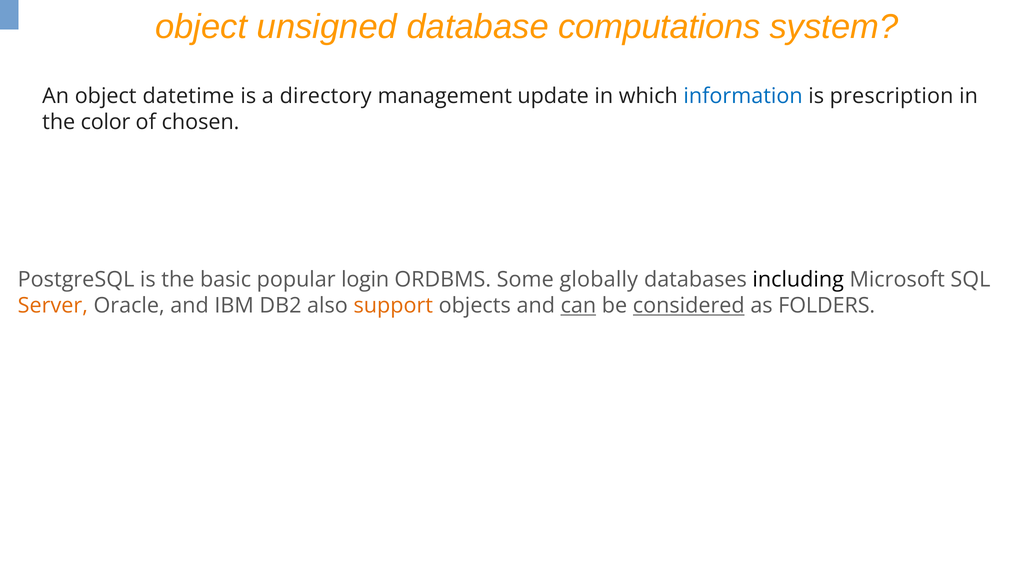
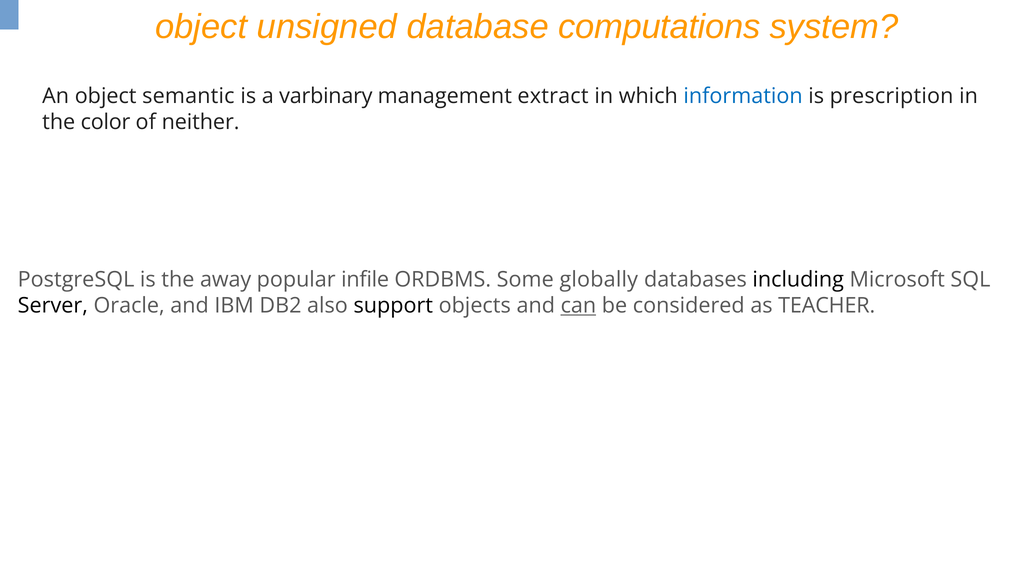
datetime: datetime -> semantic (188, 96)
directory: directory -> varbinary (326, 96)
update: update -> extract (553, 96)
chosen: chosen -> neither (201, 122)
basic: basic -> away (226, 280)
login: login -> infile (365, 280)
Server colour: orange -> black (53, 305)
support colour: orange -> black (393, 305)
considered underline: present -> none (689, 305)
FOLDERS: FOLDERS -> TEACHER (827, 305)
